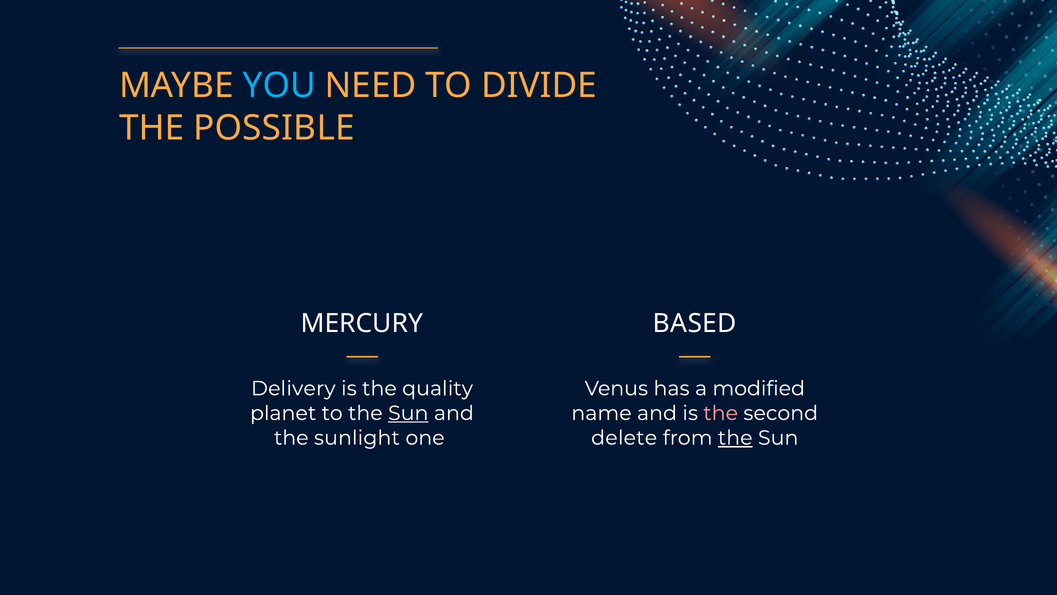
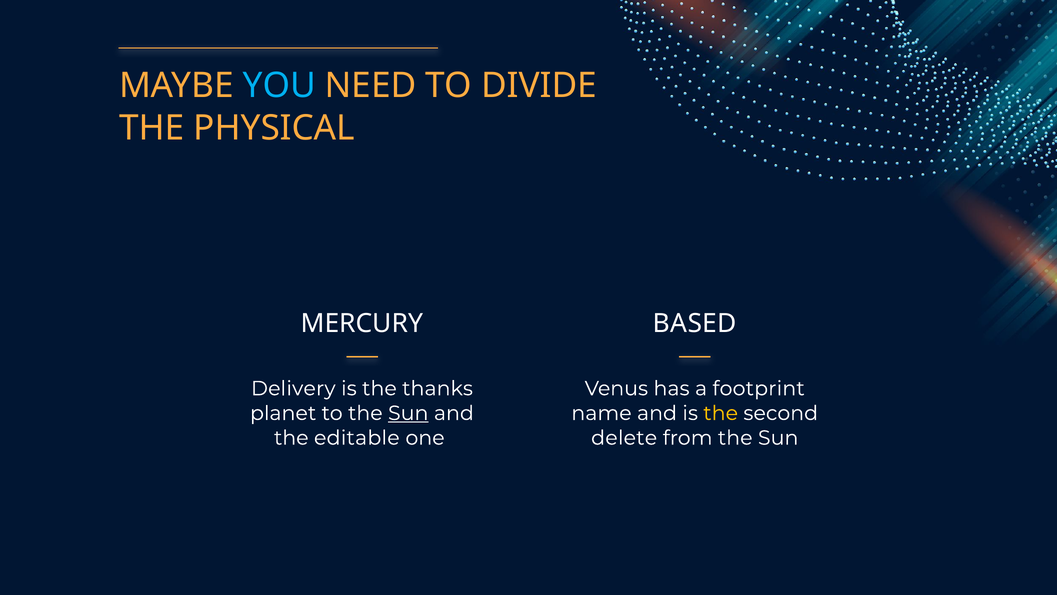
POSSIBLE: POSSIBLE -> PHYSICAL (274, 128)
quality: quality -> thanks (438, 388)
modified: modified -> footprint (759, 388)
the colour: pink -> yellow (721, 413)
sunlight: sunlight -> editable (357, 438)
the underline: present -> none (735, 438)
